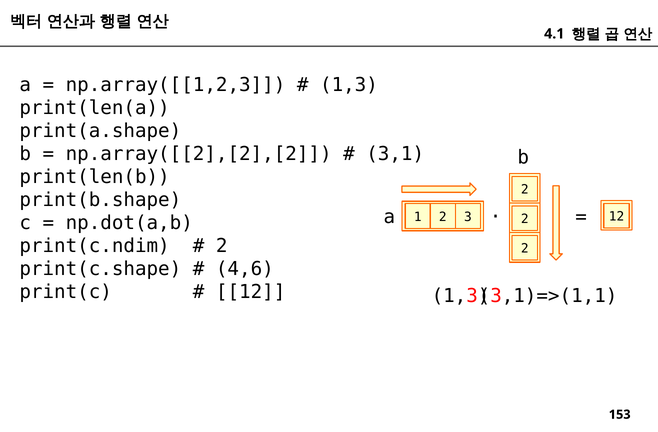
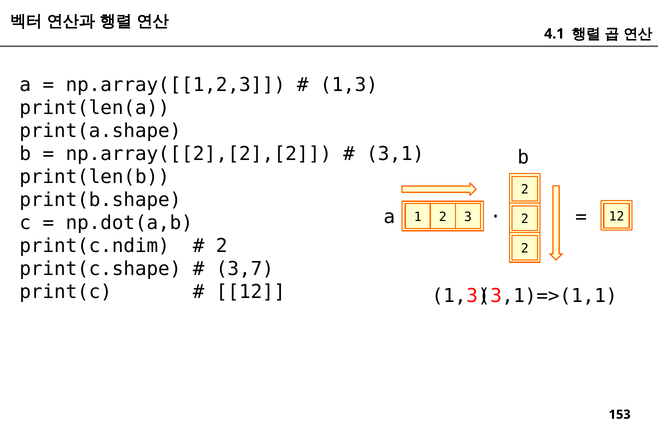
4,6: 4,6 -> 3,7 (245, 269)
